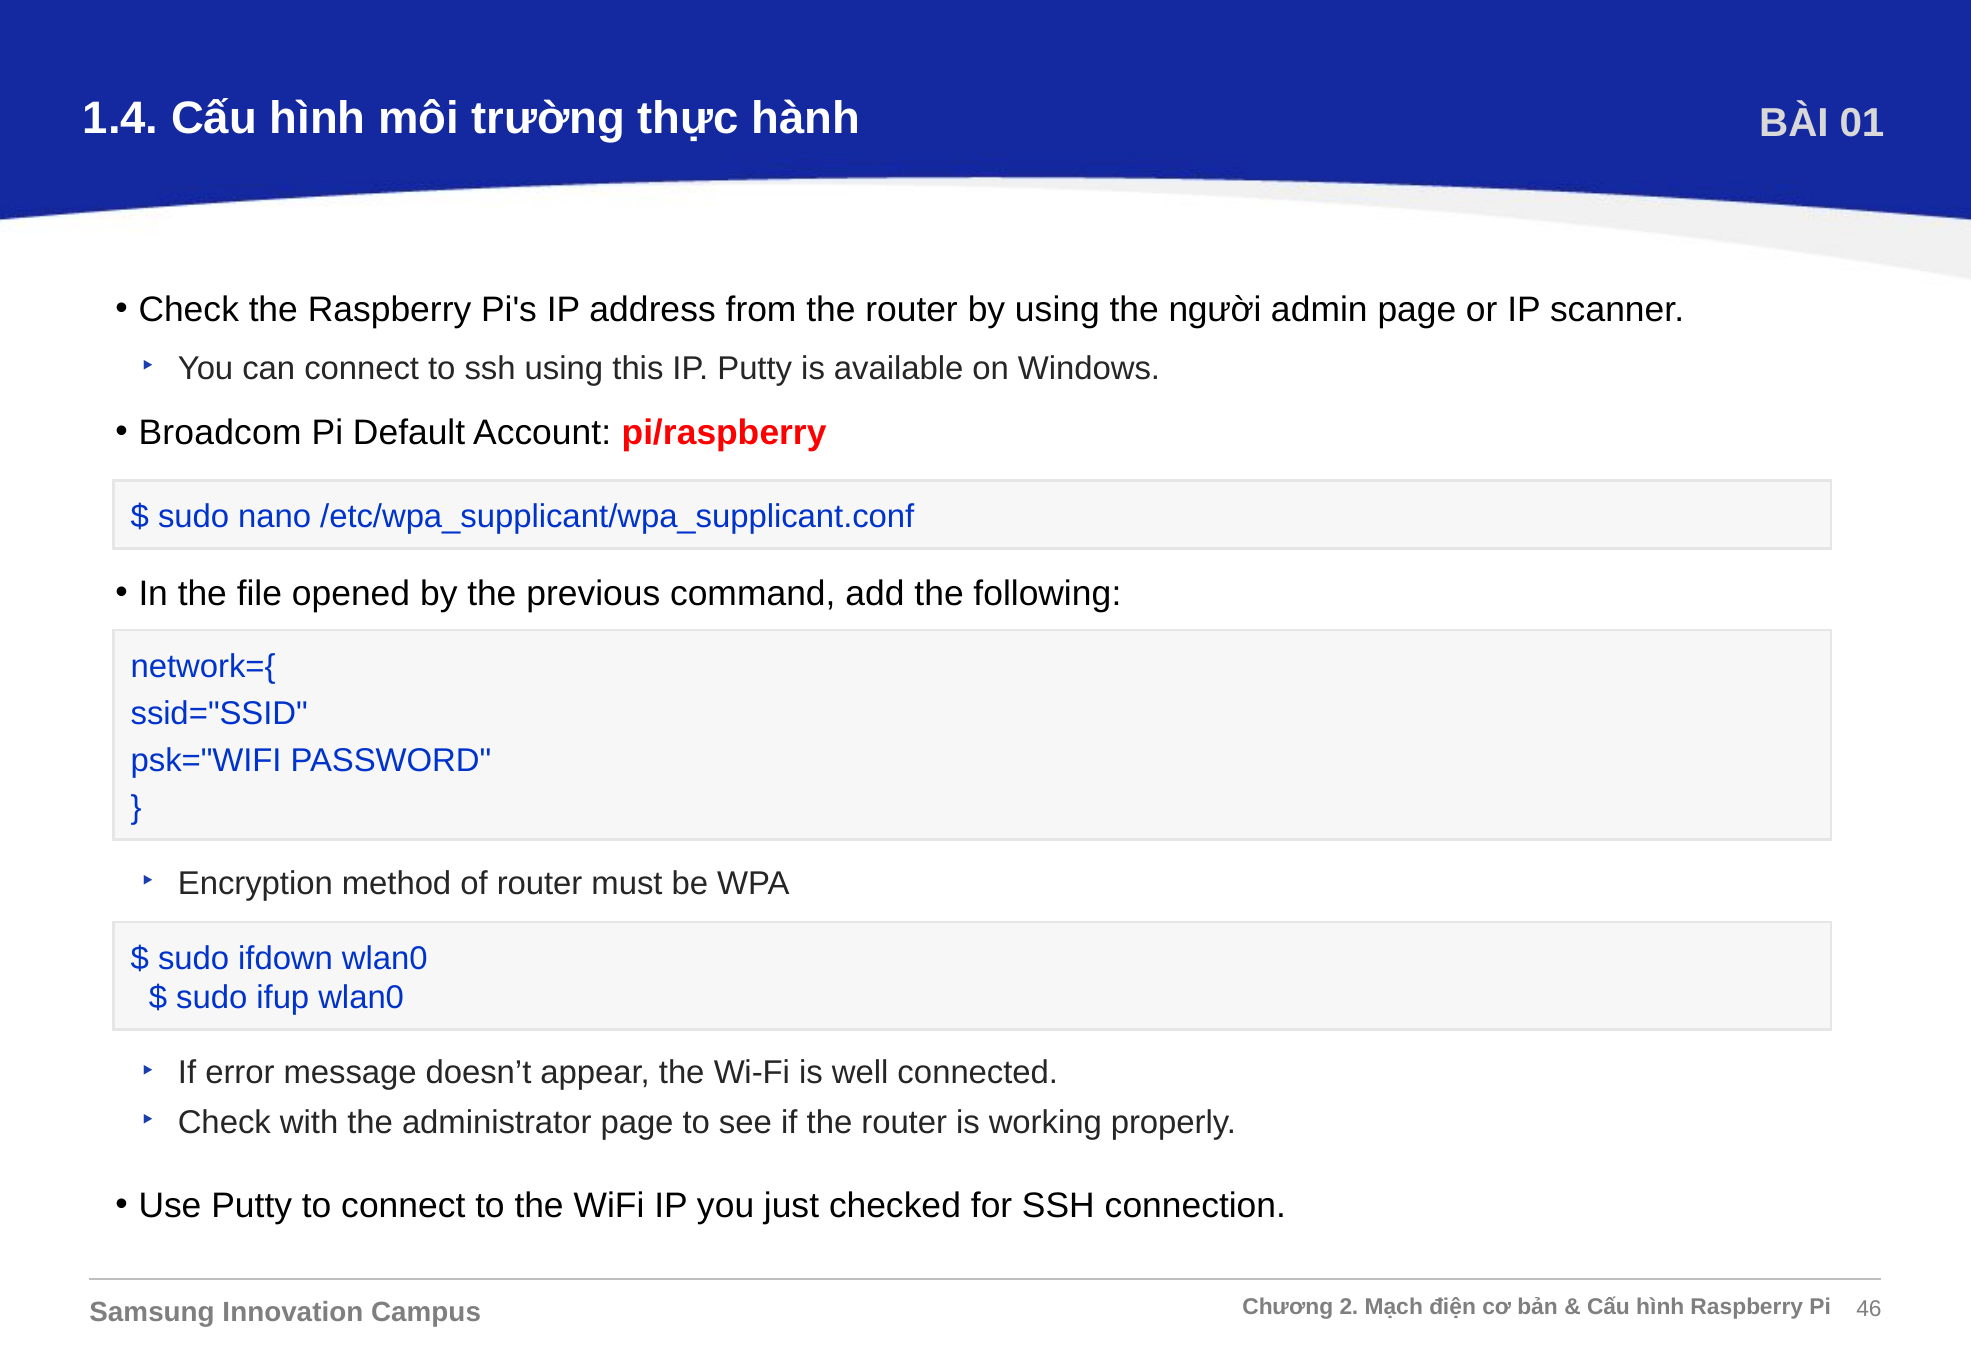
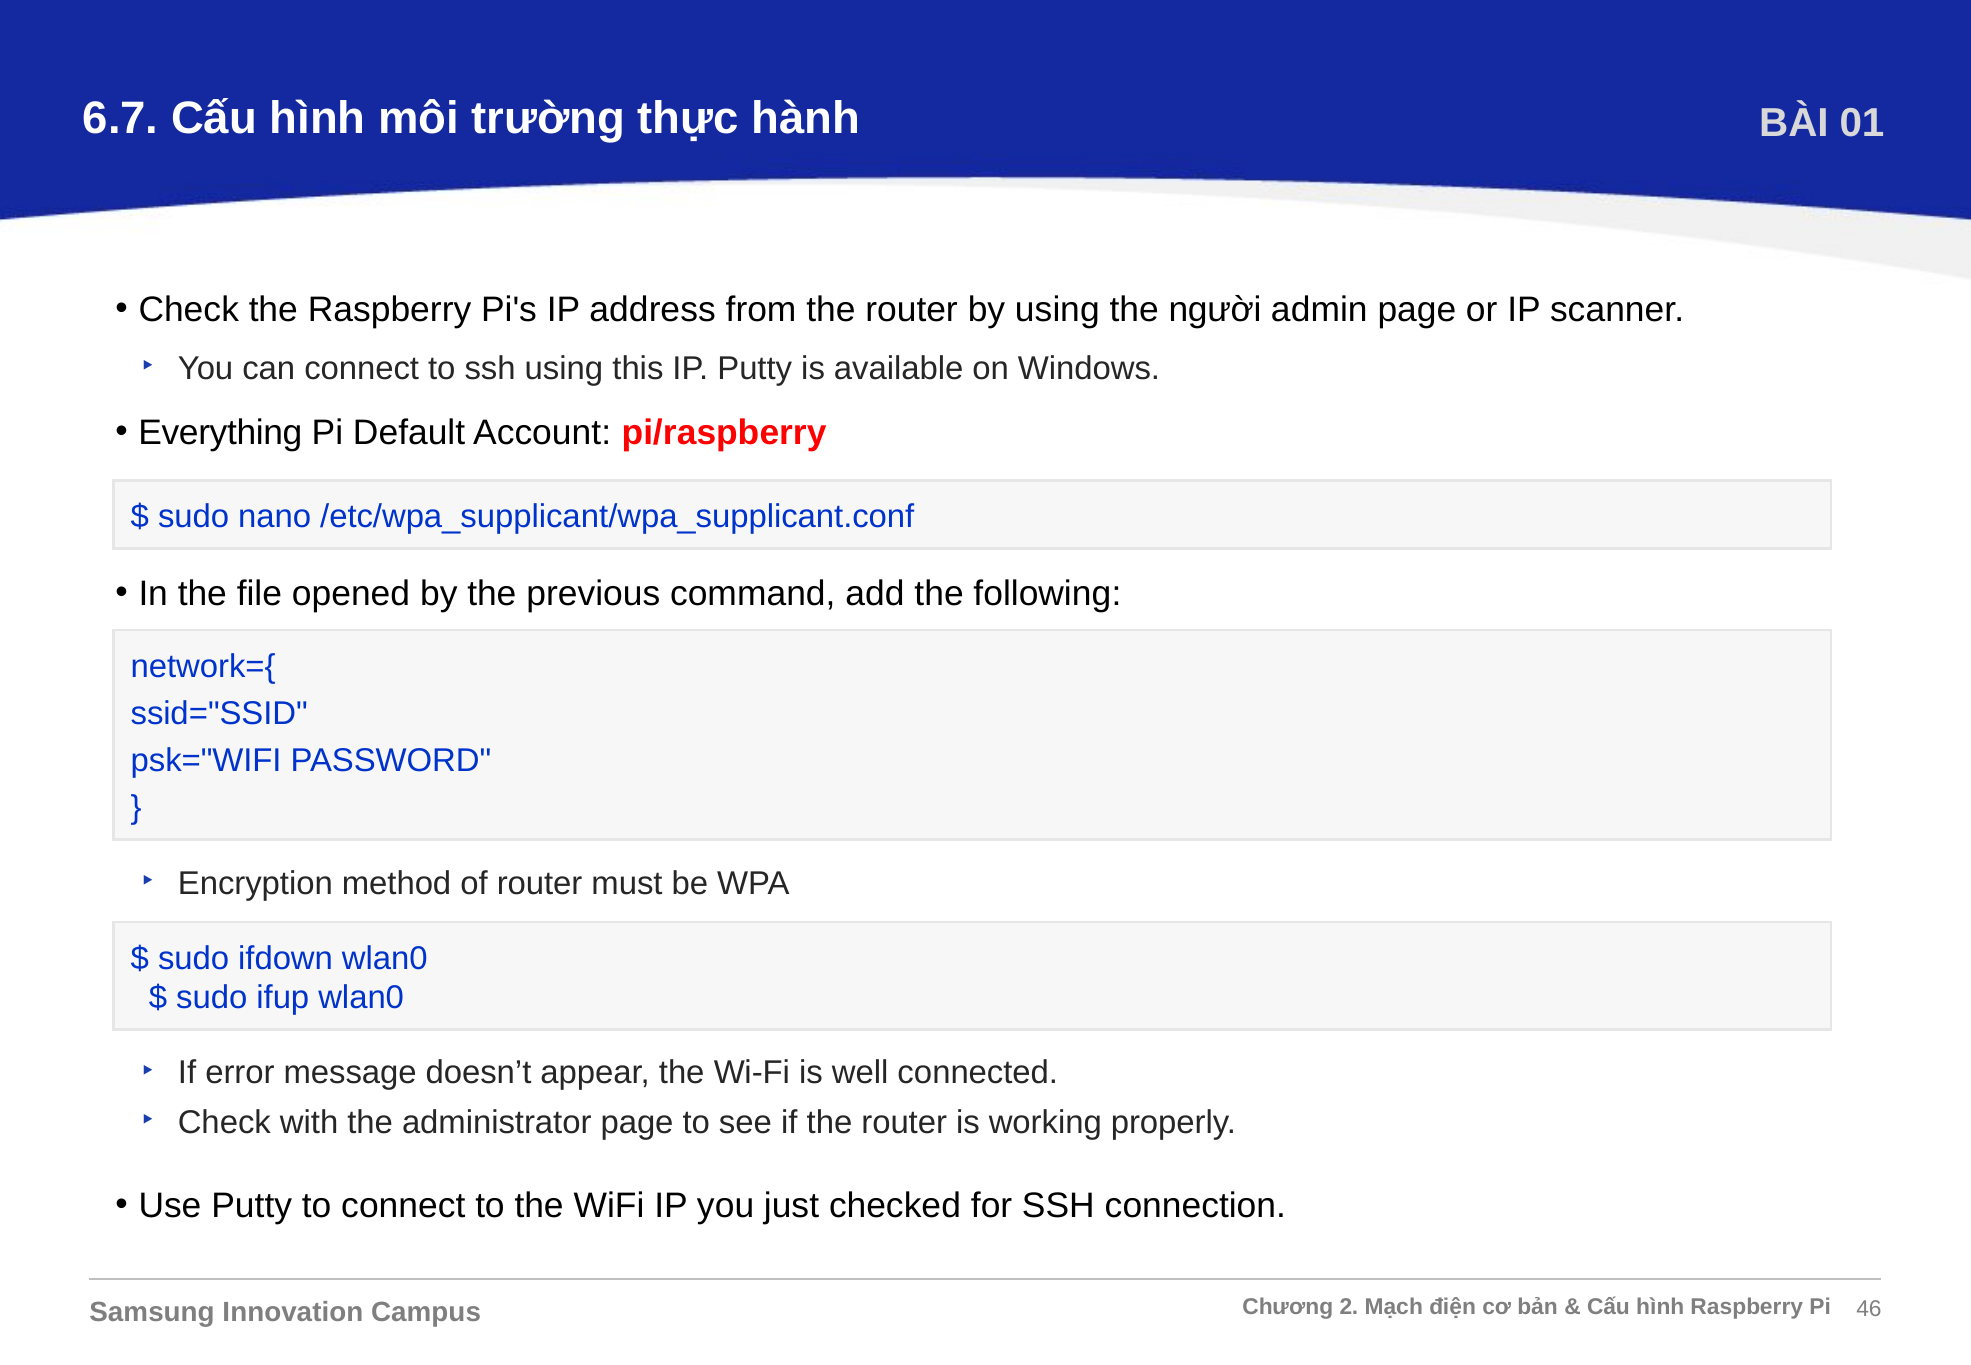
1.4: 1.4 -> 6.7 (121, 119)
Broadcom: Broadcom -> Everything (220, 432)
